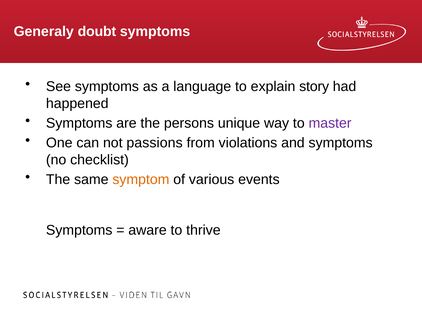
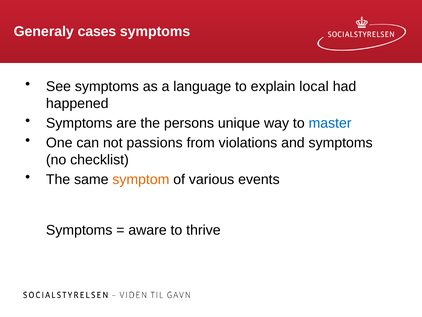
doubt: doubt -> cases (97, 32)
story: story -> local (314, 86)
master colour: purple -> blue (330, 123)
